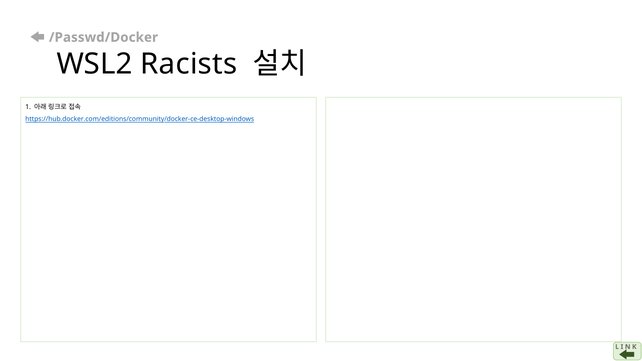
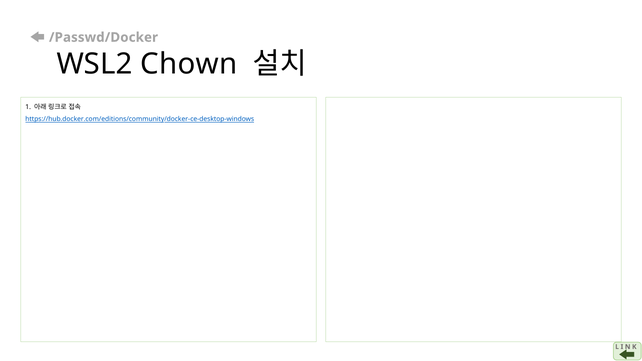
Racists: Racists -> Chown (189, 64)
